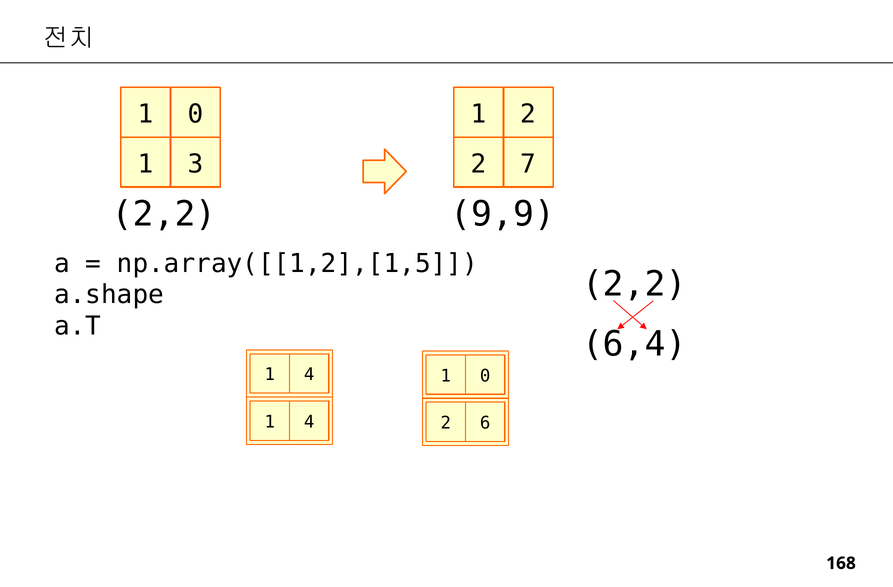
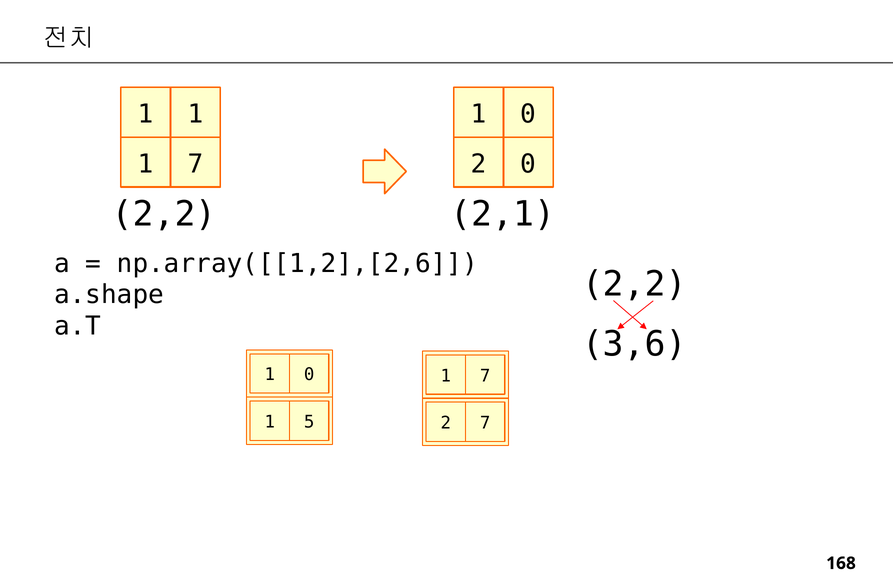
0: 0 -> 1 (195, 114)
2: 2 -> 0 (528, 114)
3: 3 -> 7 (195, 164)
2 7: 7 -> 0 (528, 164)
9,9: 9,9 -> 2,1 (503, 214)
np.array([[1,2],[1,5: np.array([[1,2],[1,5 -> np.array([[1,2],[2,6 (297, 263)
6,4: 6,4 -> 3,6 (634, 344)
4: 4 -> 0 (309, 374)
0: 0 -> 7 (485, 376)
4: 4 -> 5 (309, 422)
2 6: 6 -> 7 (485, 423)
